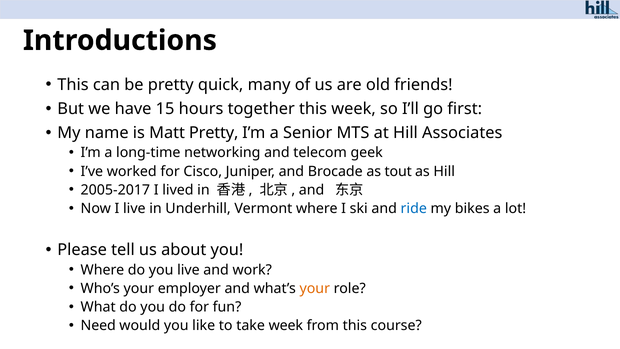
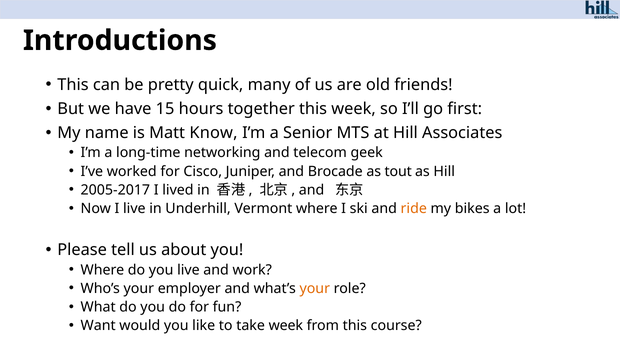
Matt Pretty: Pretty -> Know (214, 133)
ride colour: blue -> orange (414, 208)
Need: Need -> Want (98, 325)
